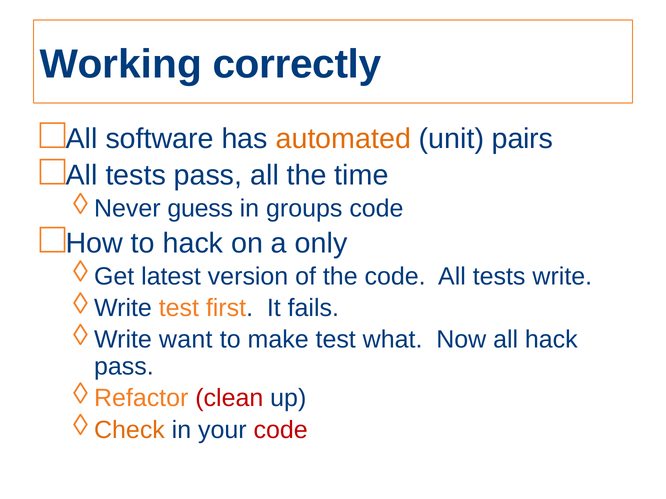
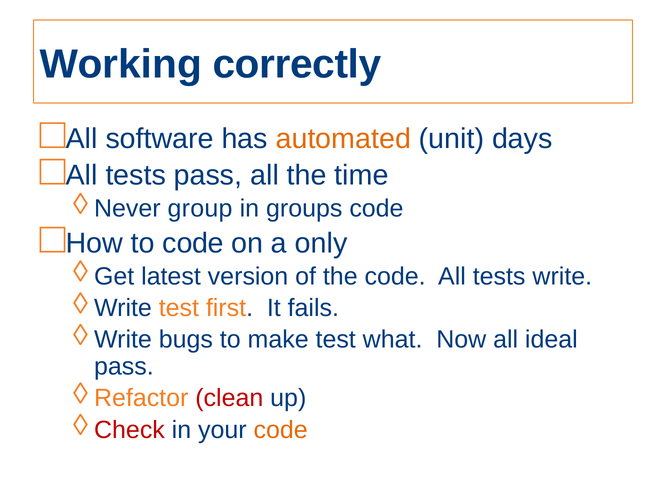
pairs: pairs -> days (522, 139)
guess: guess -> group (200, 209)
to hack: hack -> code (193, 243)
want: want -> bugs (186, 340)
all hack: hack -> ideal (551, 340)
Check colour: orange -> red (129, 430)
code colour: red -> orange (281, 430)
